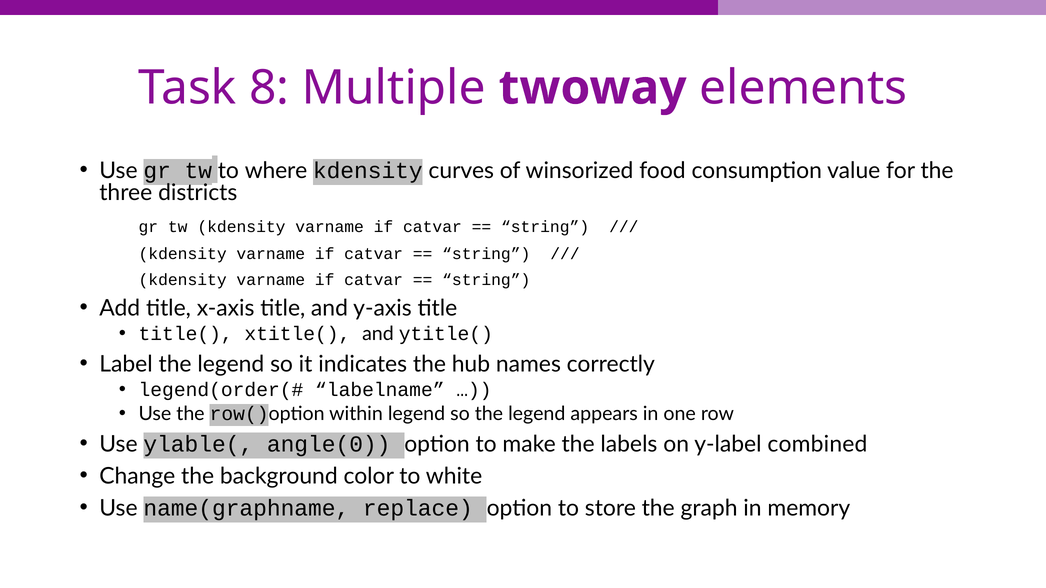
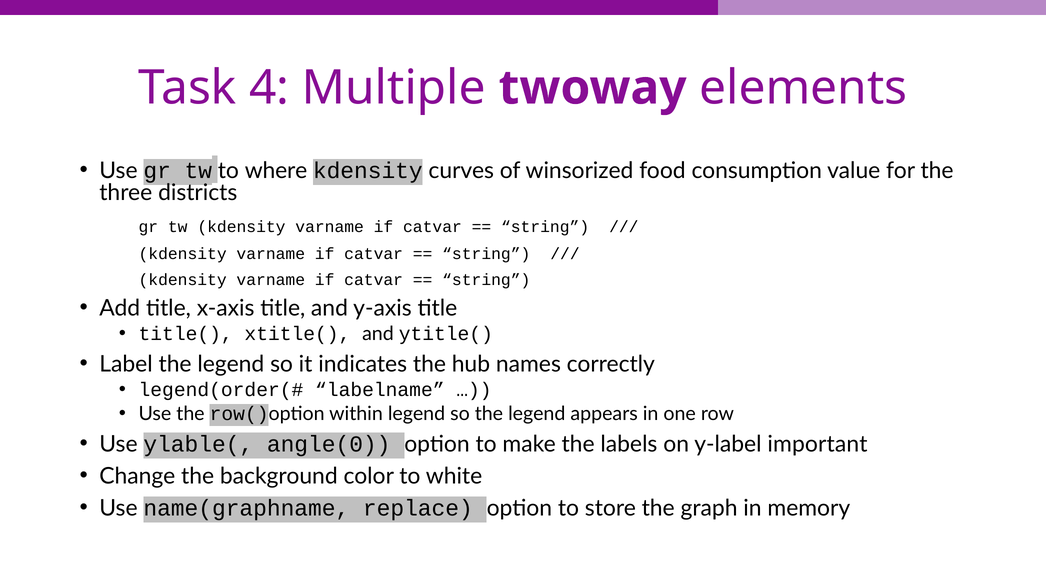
8: 8 -> 4 (269, 88)
combined: combined -> important (817, 444)
